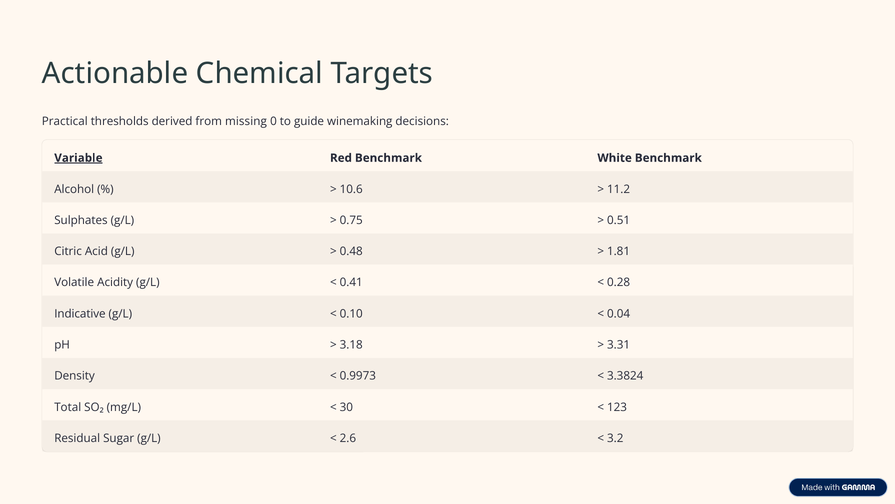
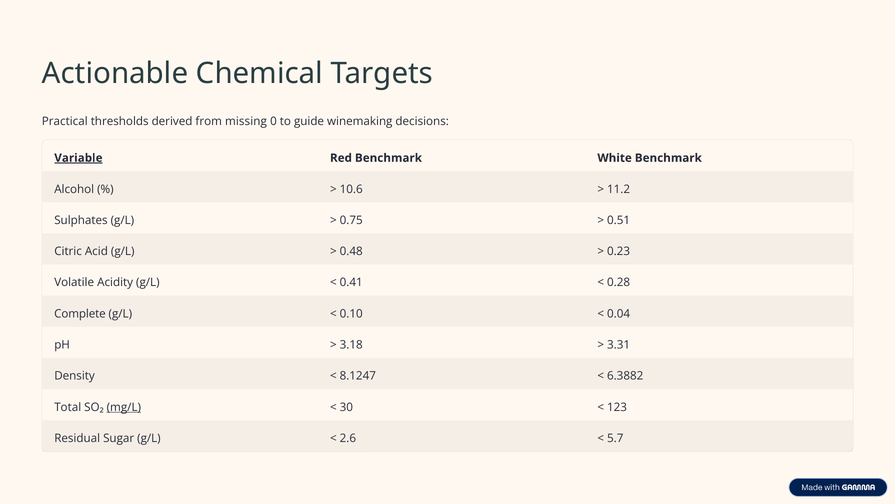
1.81: 1.81 -> 0.23 (619, 251)
Indicative: Indicative -> Complete (80, 313)
0.9973: 0.9973 -> 8.1247 (358, 376)
3.3824: 3.3824 -> 6.3882 (625, 376)
mg/L underline: none -> present (124, 407)
3.2: 3.2 -> 5.7 (615, 438)
